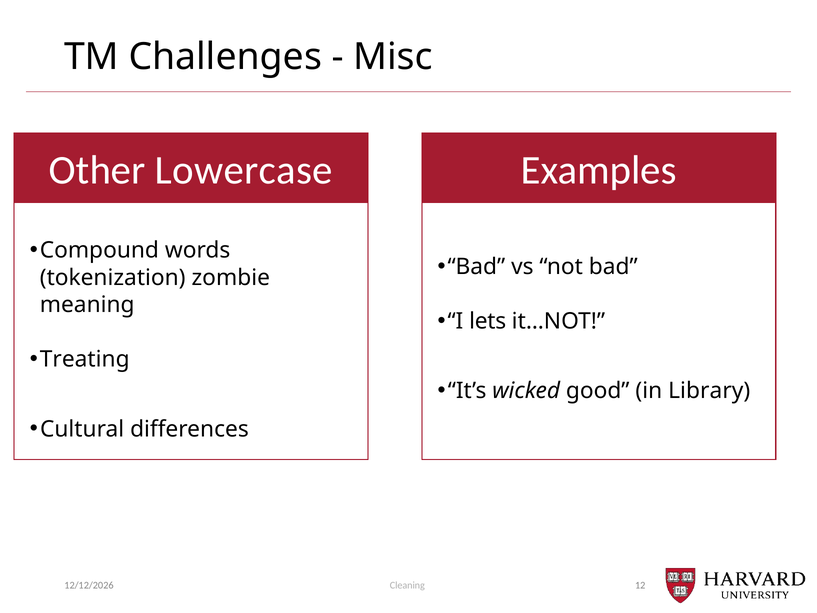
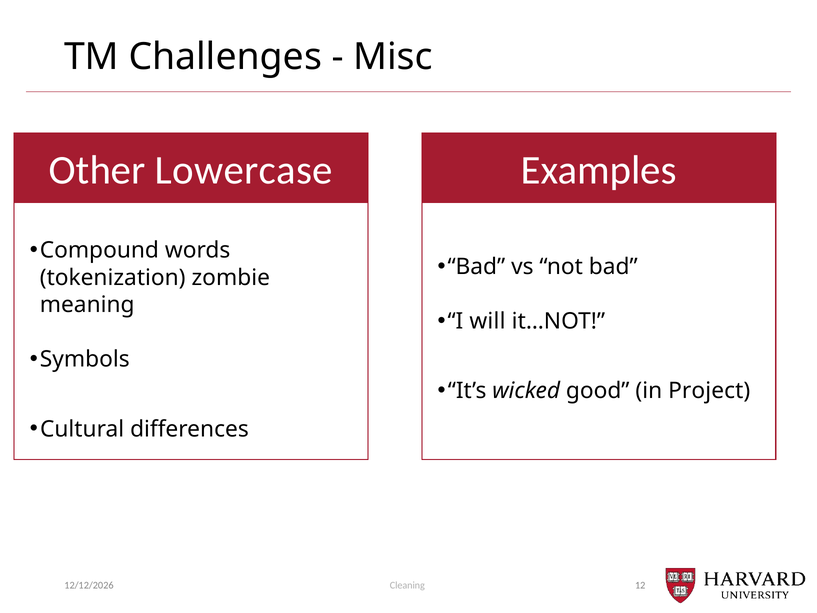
lets: lets -> will (487, 321)
Treating: Treating -> Symbols (85, 359)
Library: Library -> Project (709, 391)
